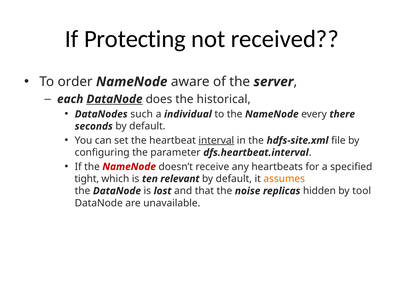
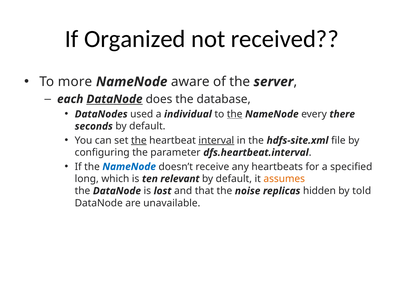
Protecting: Protecting -> Organized (135, 39)
order: order -> more (75, 82)
historical: historical -> database (224, 99)
such: such -> used (142, 114)
the underline: none -> present (235, 114)
the underline: none -> present (139, 140)
NameNode colour: red -> blue (129, 167)
tight: tight -> long (87, 179)
tool: tool -> told (362, 191)
